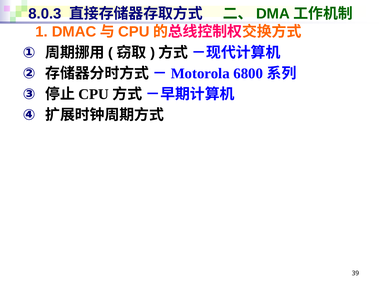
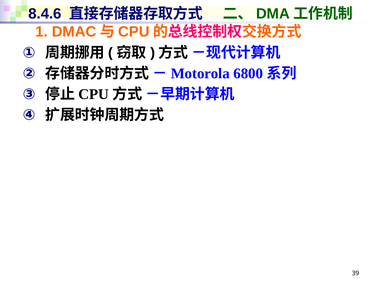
8.0.3: 8.0.3 -> 8.4.6 (45, 14)
